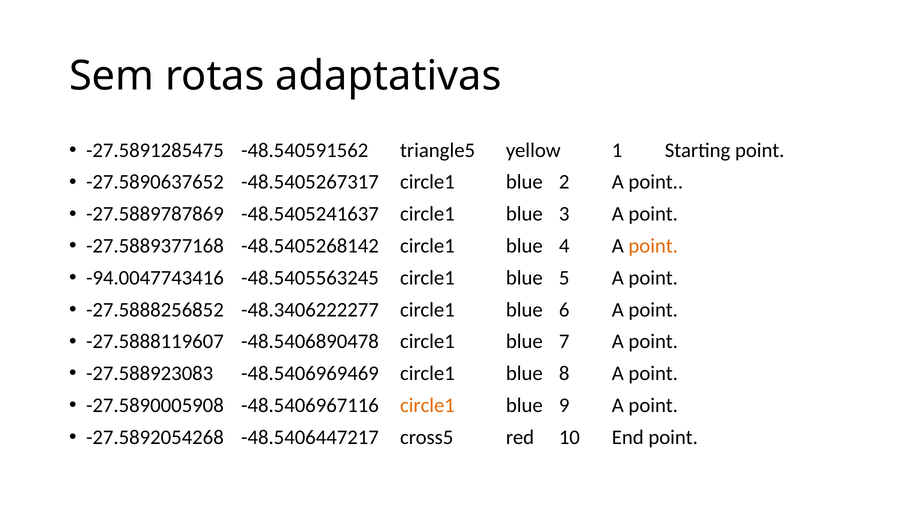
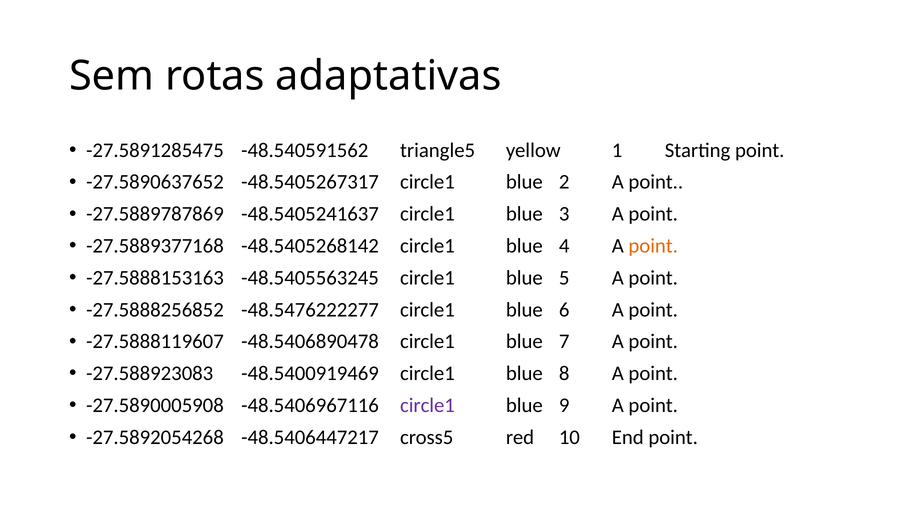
-94.0047743416: -94.0047743416 -> -27.5888153163 (155, 278)
-48.3406222277: -48.3406222277 -> -48.5476222277 (310, 310)
-48.5406969469: -48.5406969469 -> -48.5400919469 (310, 374)
circle1 colour: orange -> purple (427, 405)
